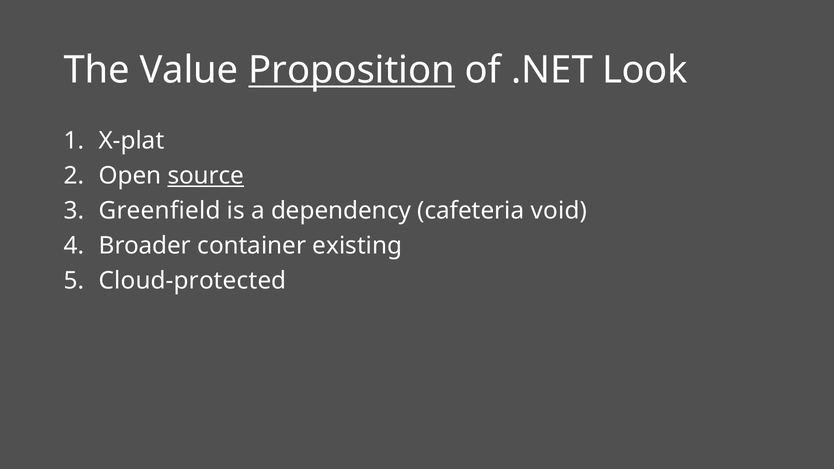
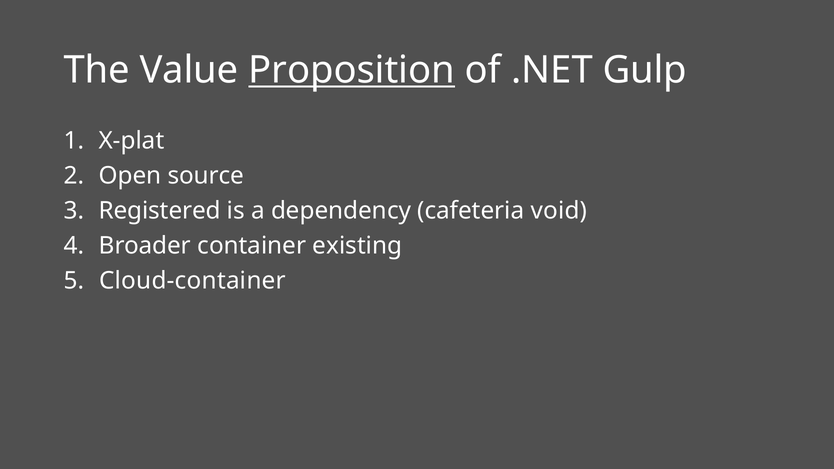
Look: Look -> Gulp (645, 70)
source underline: present -> none (206, 176)
Greenfield: Greenfield -> Registered (160, 211)
Cloud-protected: Cloud-protected -> Cloud-container (193, 281)
